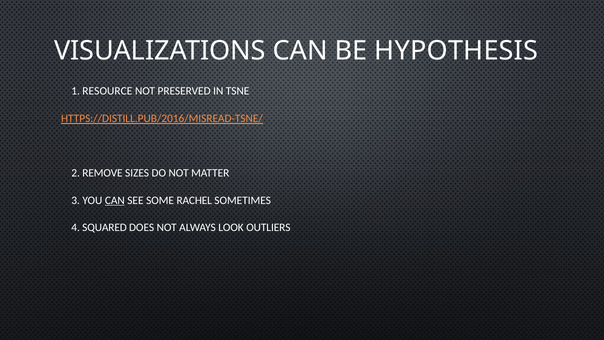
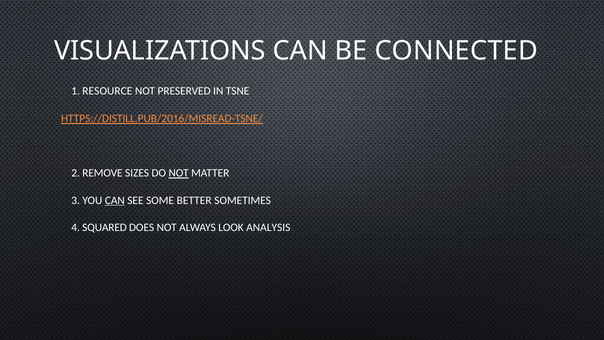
HYPOTHESIS: HYPOTHESIS -> CONNECTED (456, 51)
NOT underline: none -> present (179, 173)
RACHEL: RACHEL -> BETTER (194, 200)
OUTLIERS: OUTLIERS -> ANALYSIS (268, 227)
